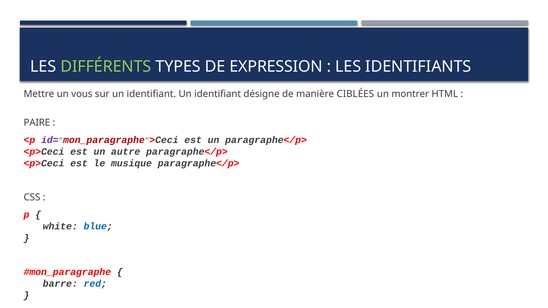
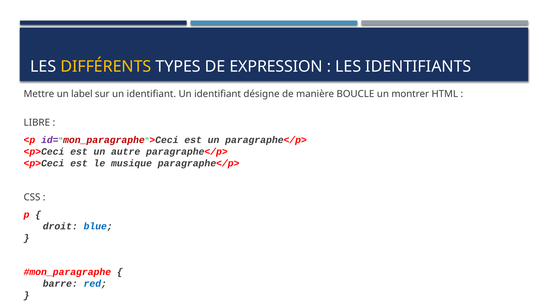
DIFFÉRENTS colour: light green -> yellow (106, 67)
vous: vous -> label (82, 94)
CIBLÉES: CIBLÉES -> BOUCLE (355, 94)
PAIRE: PAIRE -> LIBRE (37, 123)
white: white -> droit (60, 226)
